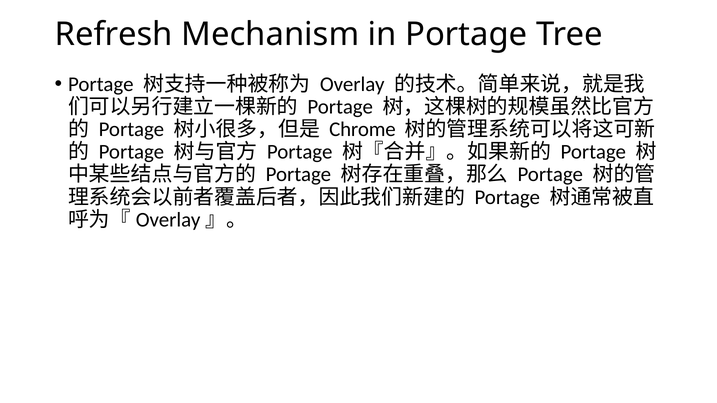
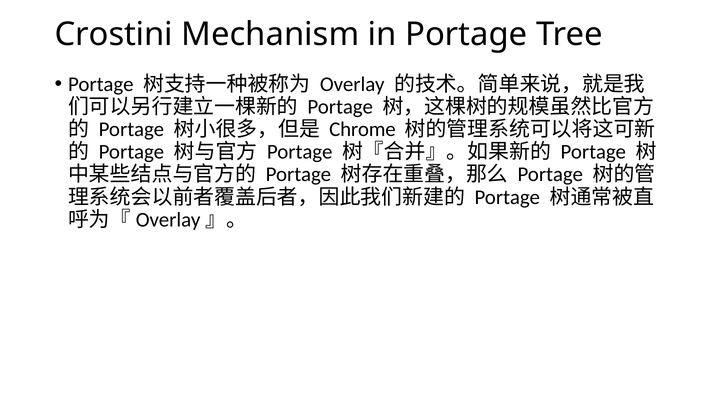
Refresh: Refresh -> Crostini (114, 34)
